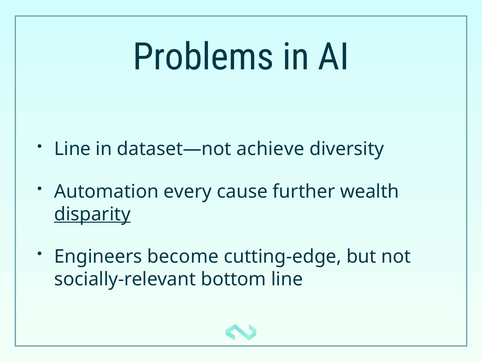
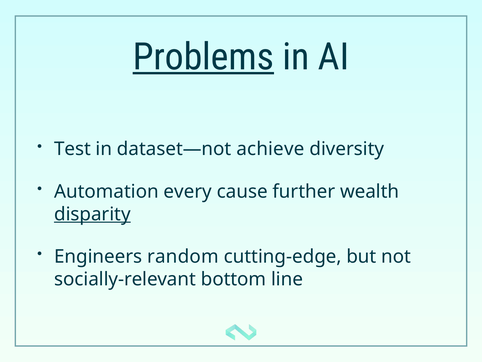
Problems underline: none -> present (203, 57)
Line: Line -> Test (72, 149)
become: become -> random (183, 256)
